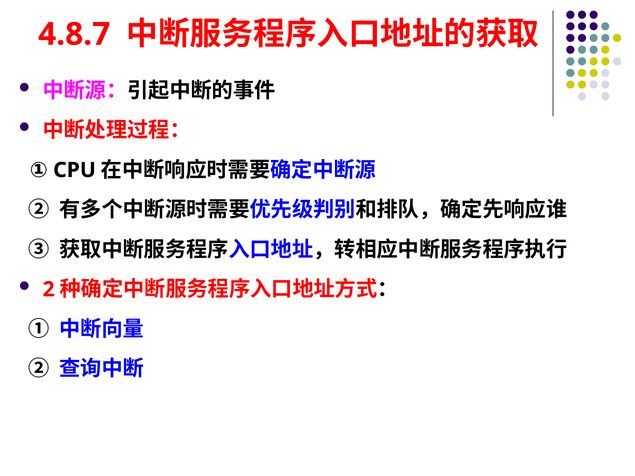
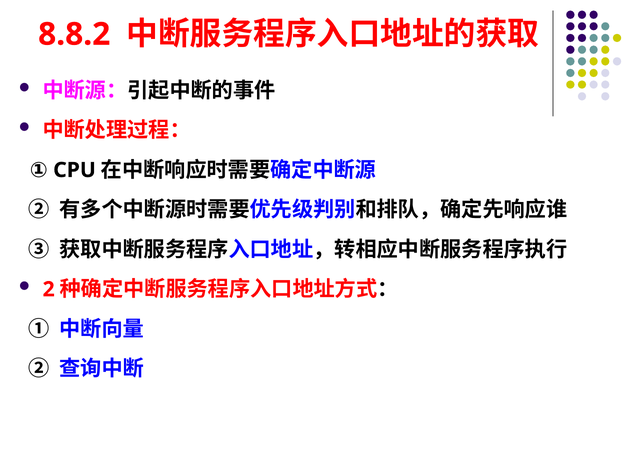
4.8.7: 4.8.7 -> 8.8.2 (74, 34)
